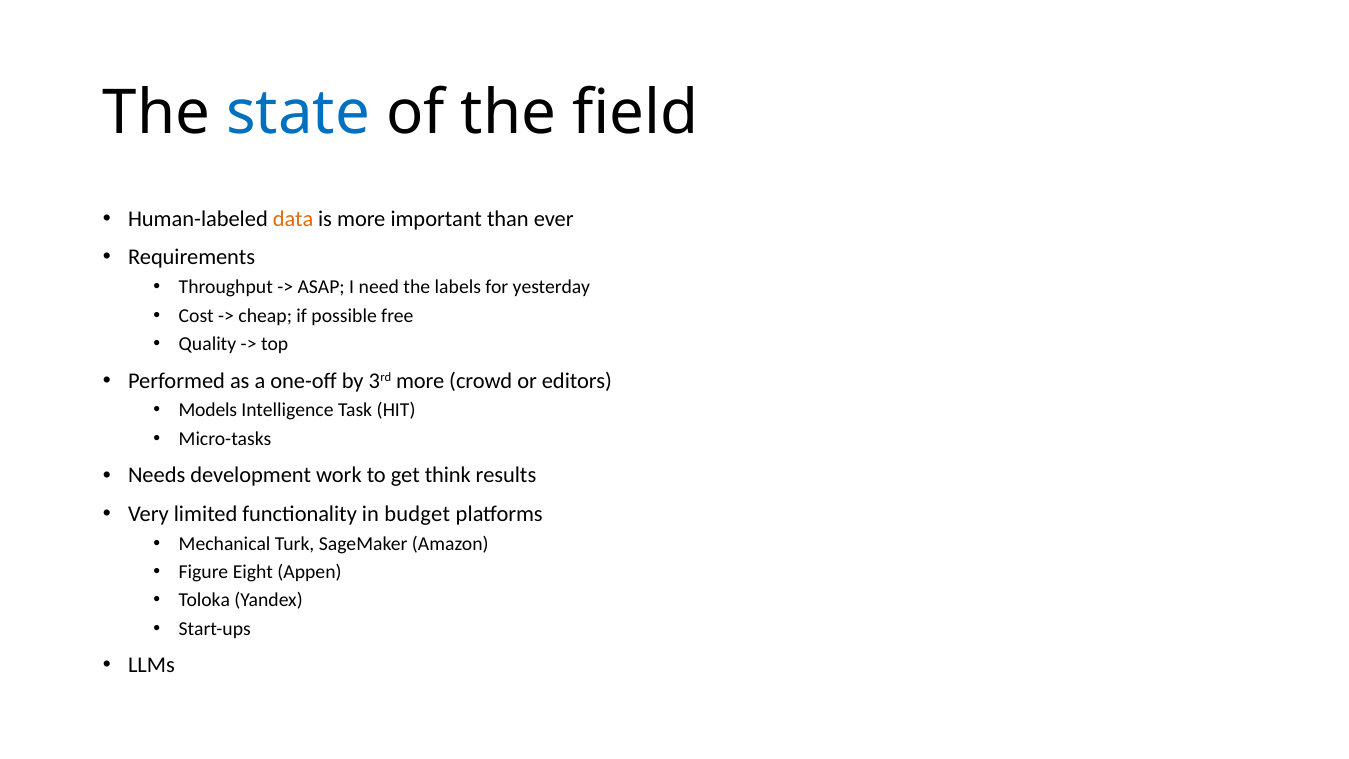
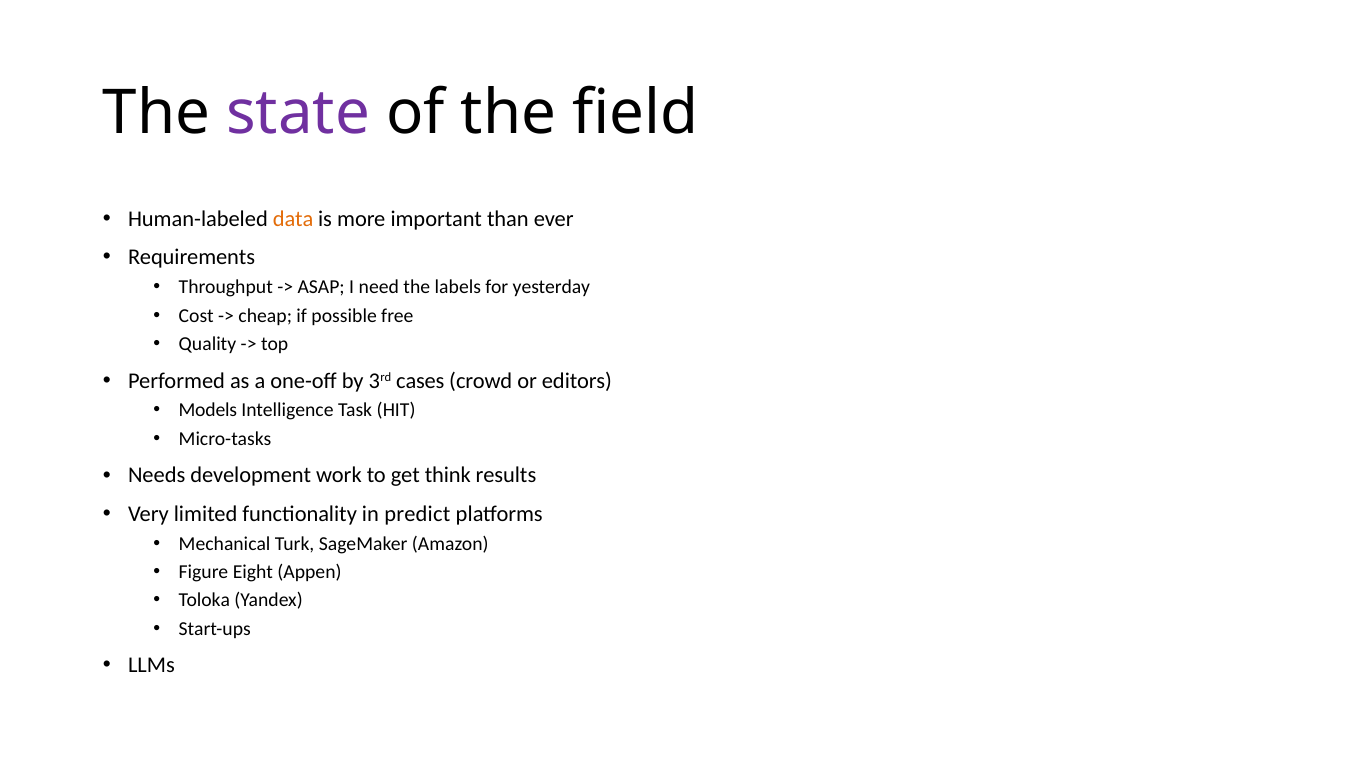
state colour: blue -> purple (298, 113)
3rd more: more -> cases (420, 381)
budget: budget -> predict (417, 514)
